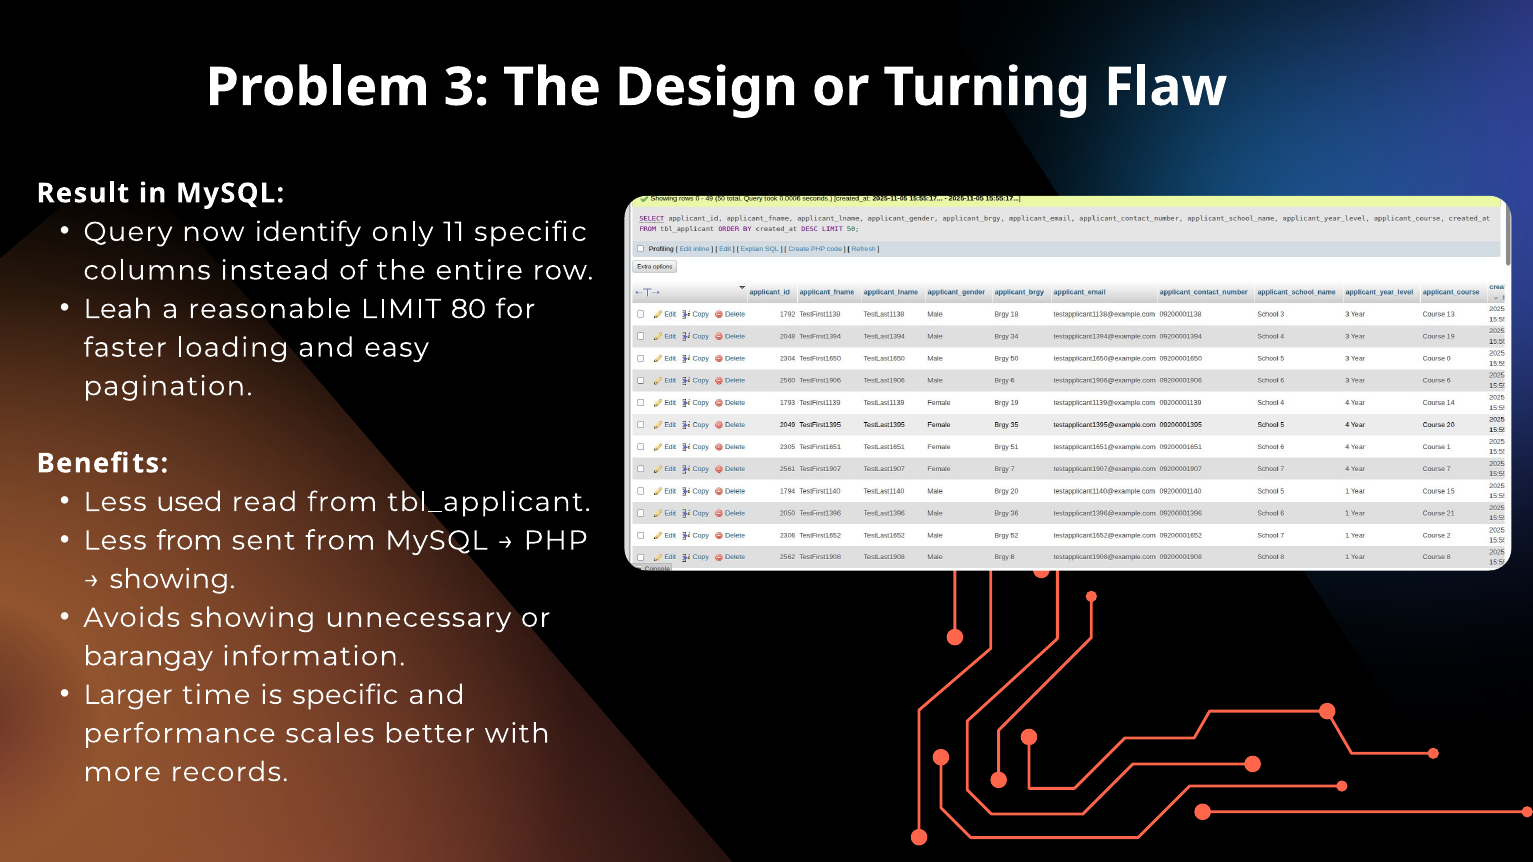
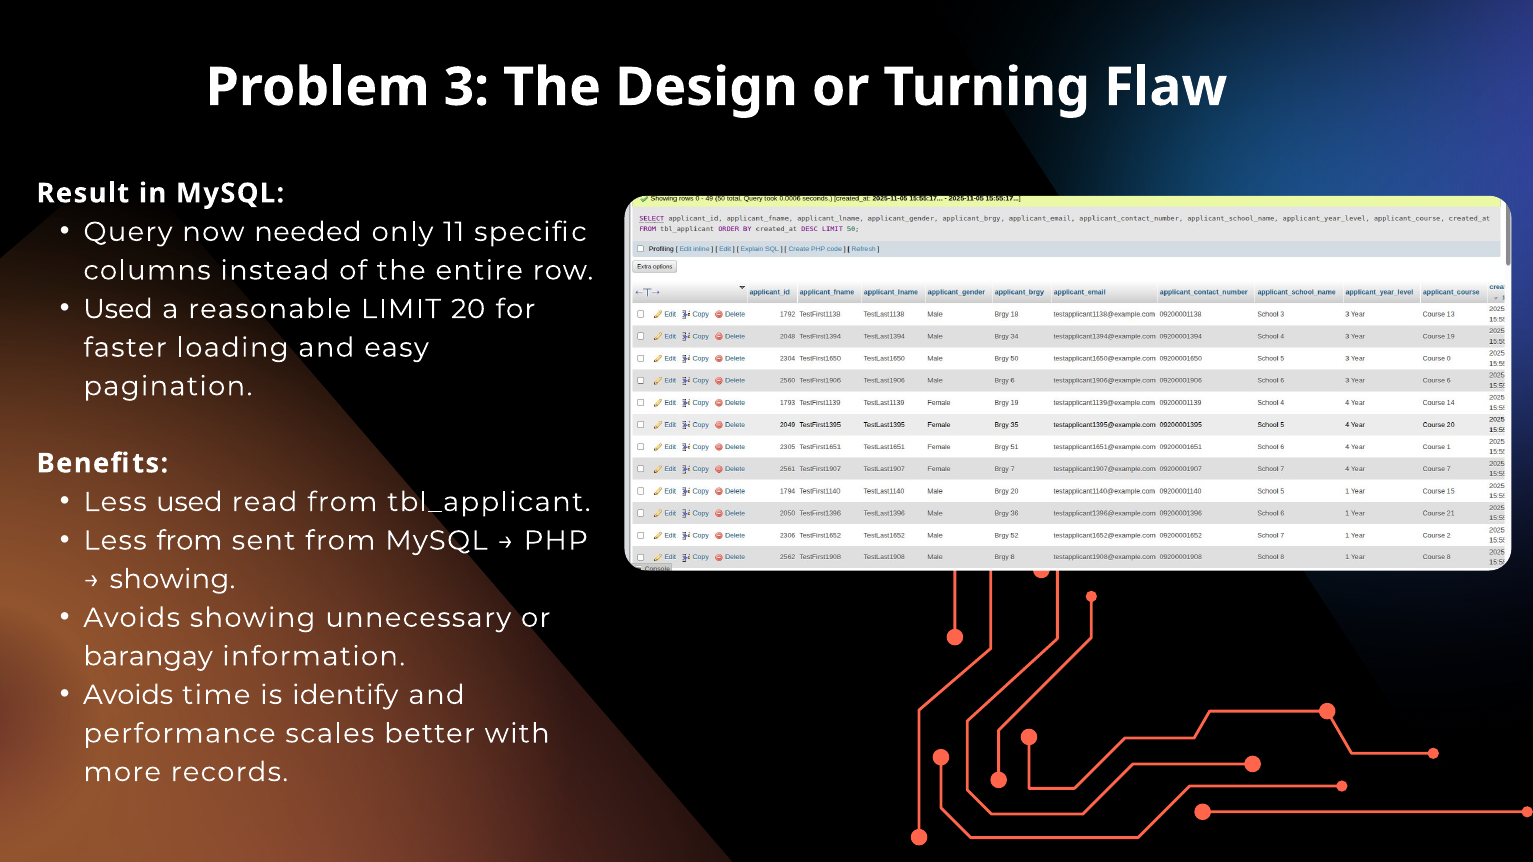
identify: identify -> needed (308, 232)
Leah: Leah -> Used (118, 309)
80: 80 -> 20 (468, 309)
Larger: Larger -> Avoids (128, 695)
is specific: specific -> identify (345, 695)
